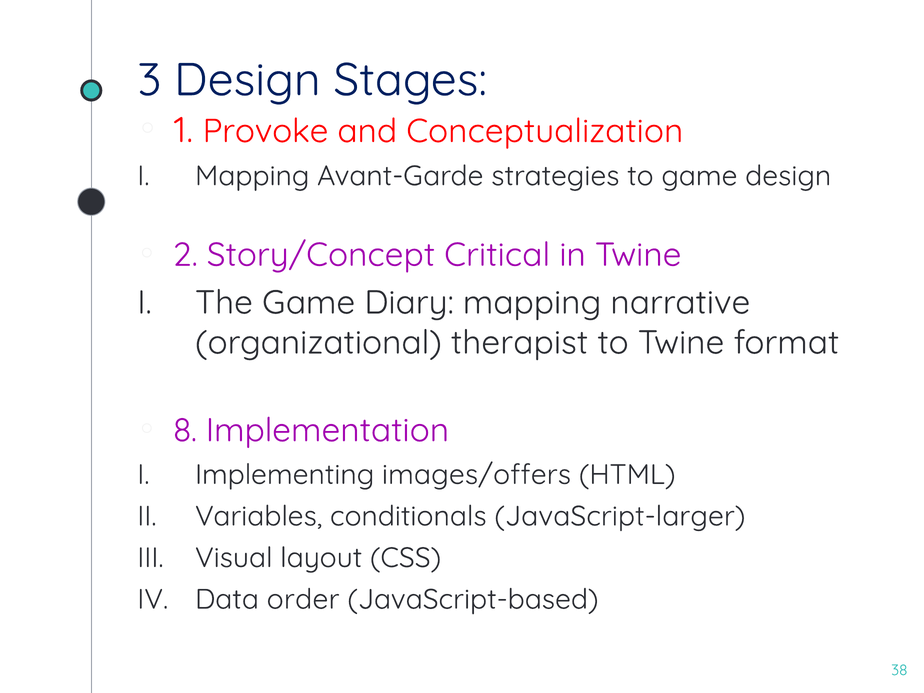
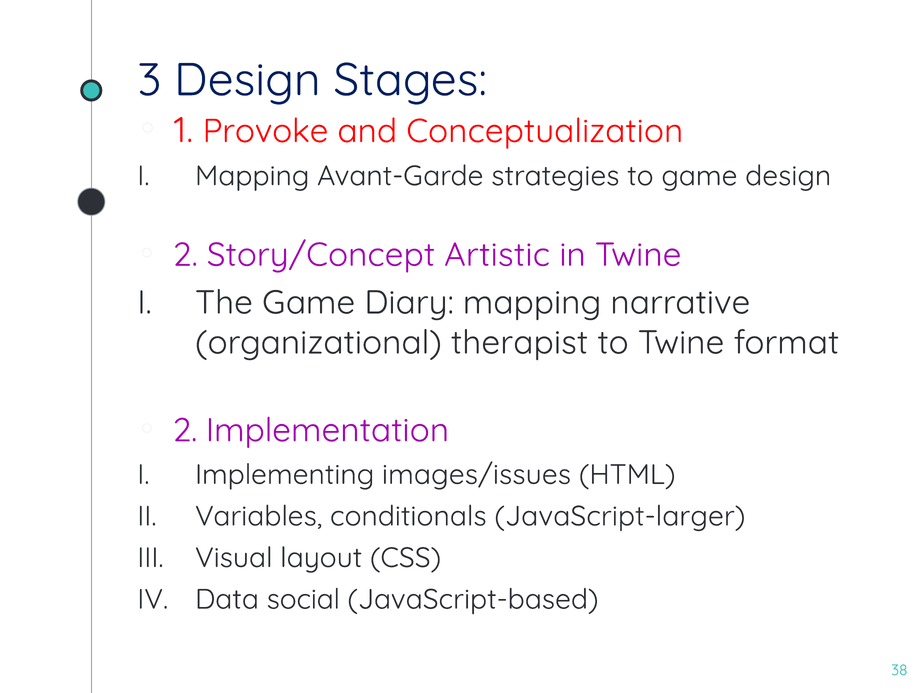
Critical: Critical -> Artistic (497, 255)
8: 8 -> 2 (185, 430)
images/offers: images/offers -> images/issues (476, 475)
order: order -> social (303, 599)
